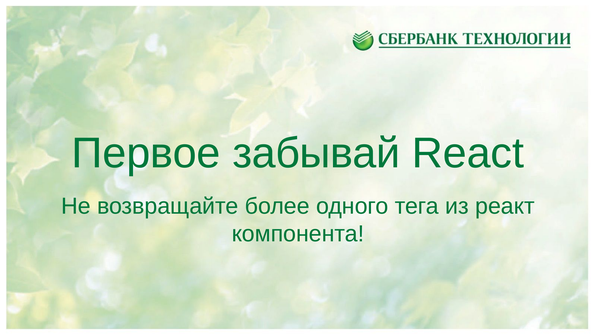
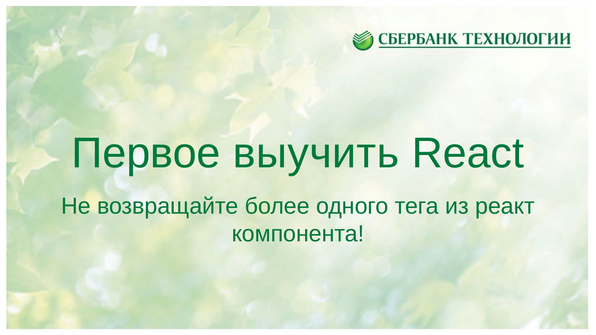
забывай: забывай -> выучить (316, 154)
